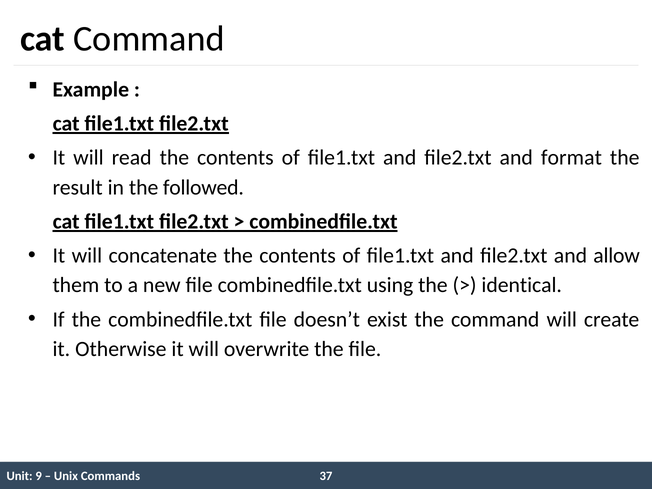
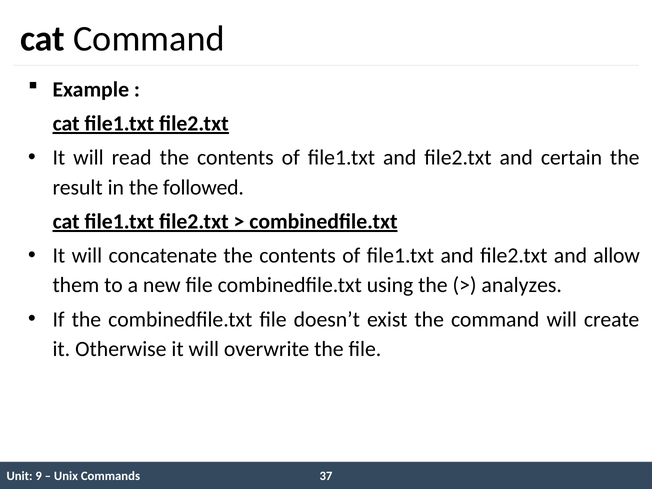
format: format -> certain (571, 158)
identical: identical -> analyzes (522, 285)
